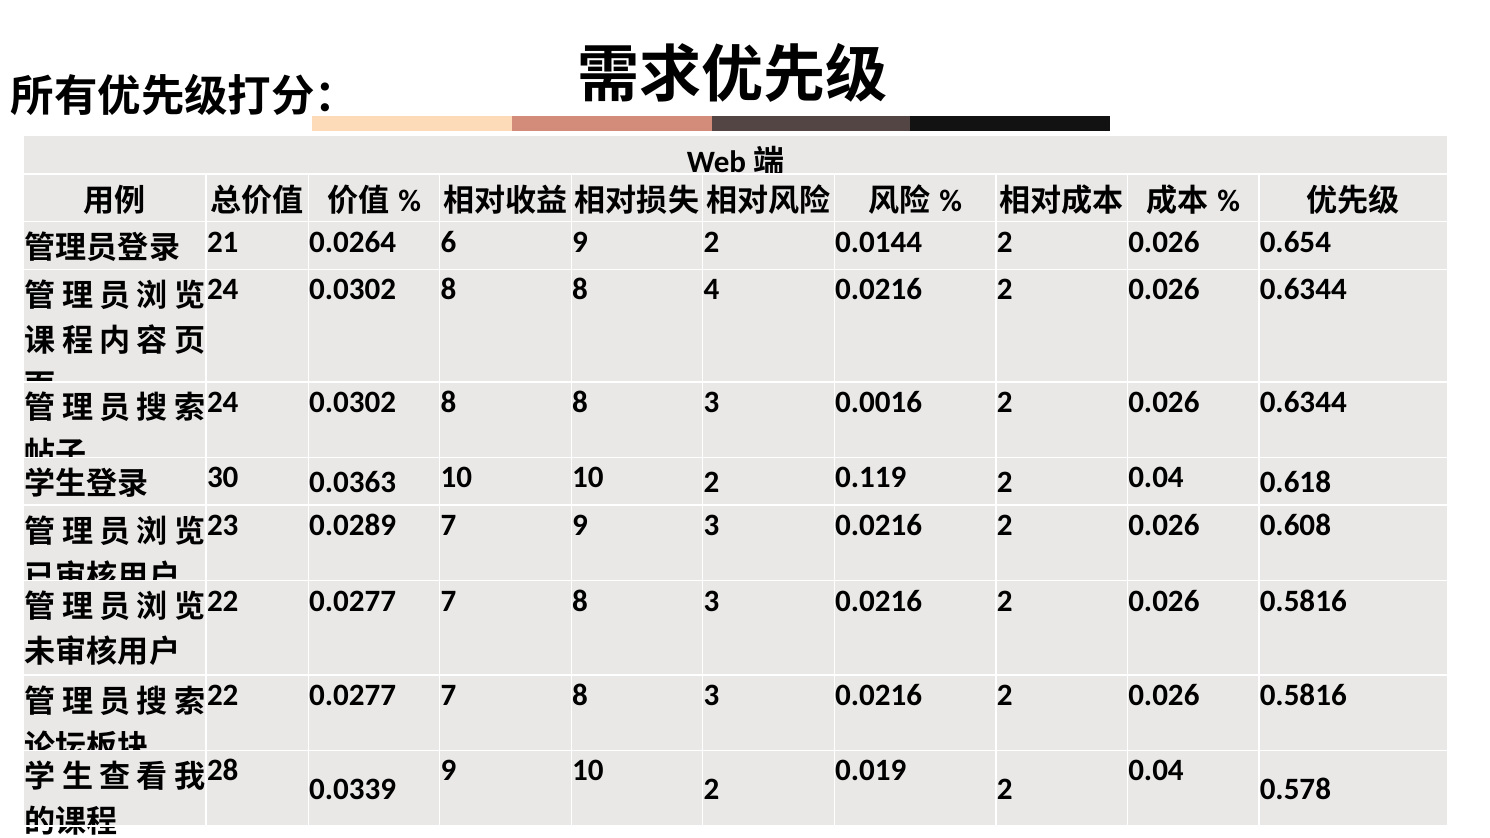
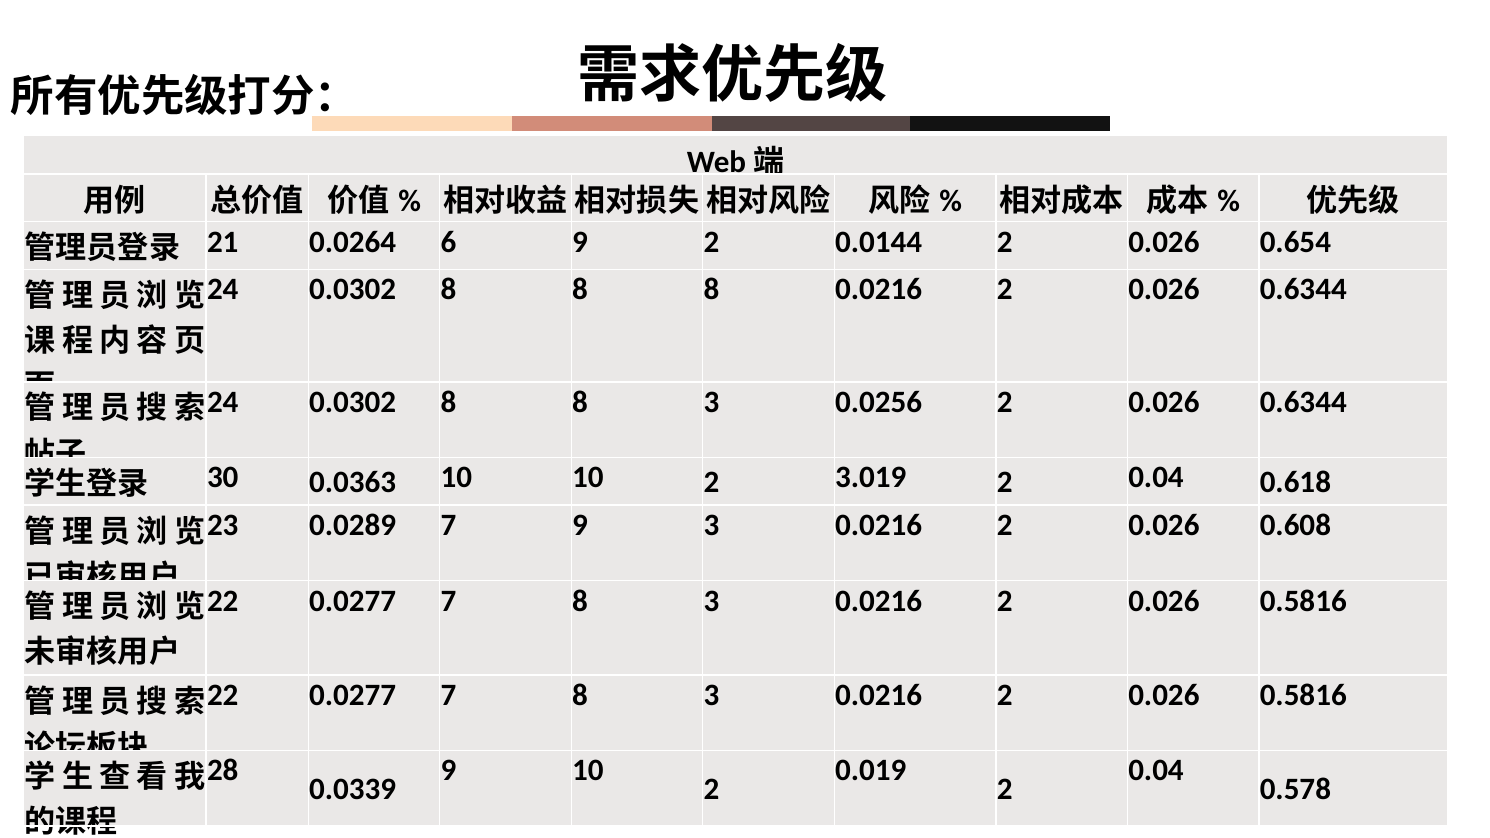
8 8 4: 4 -> 8 (711, 289)
0.0016: 0.0016 -> 0.0256 (879, 402)
0.119: 0.119 -> 3.019 (871, 478)
